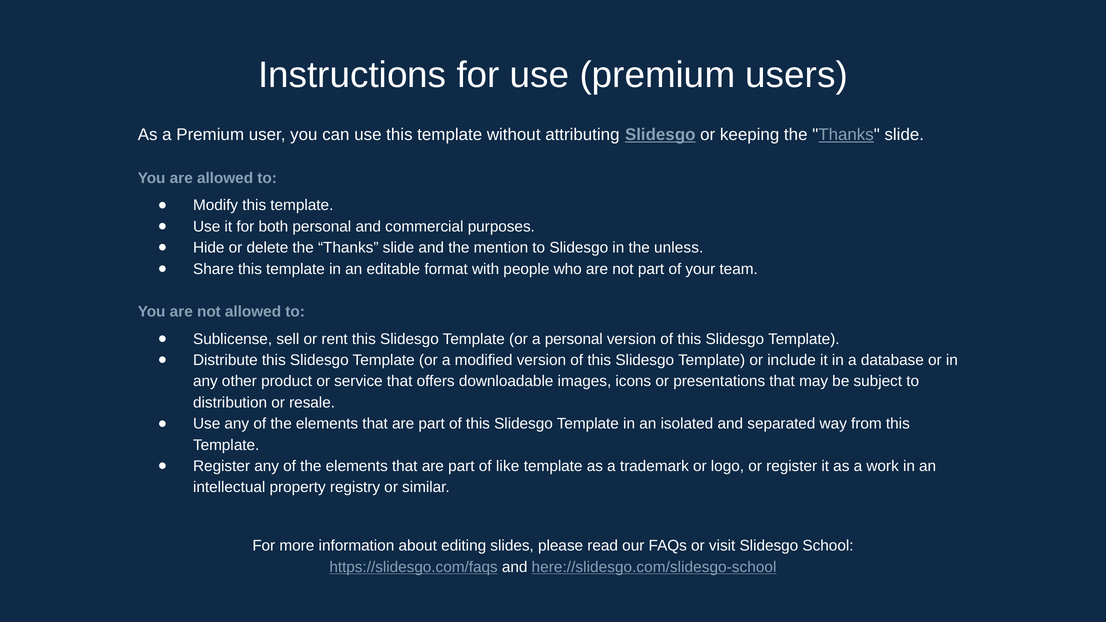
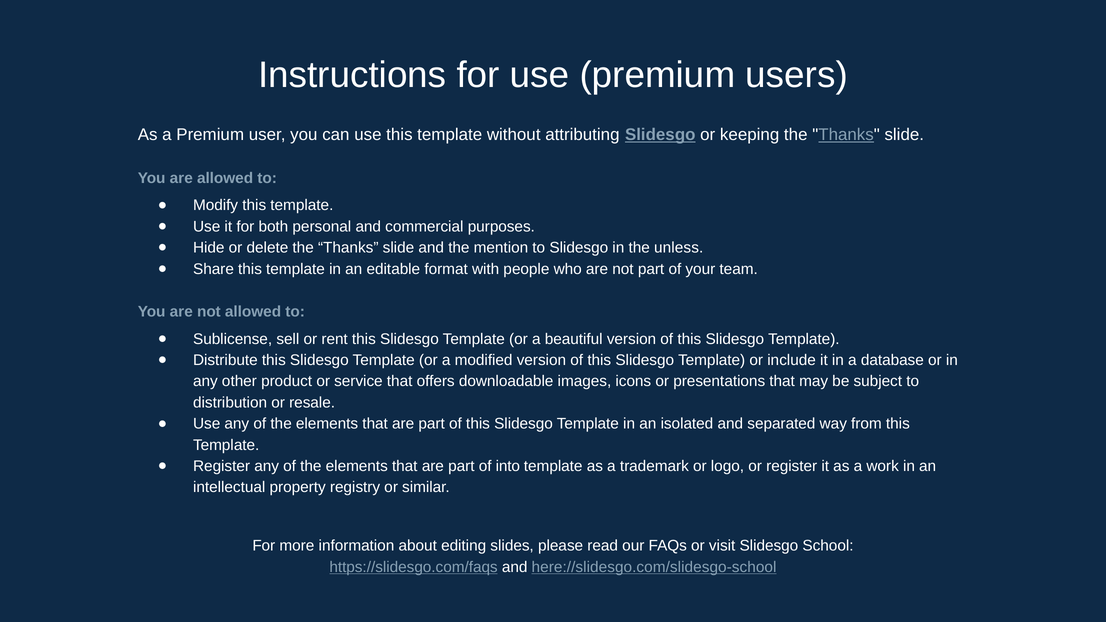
a personal: personal -> beautiful (574, 339)
like: like -> into (508, 466)
